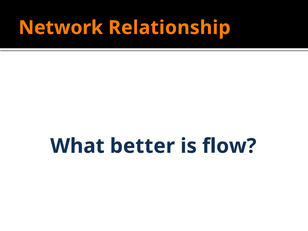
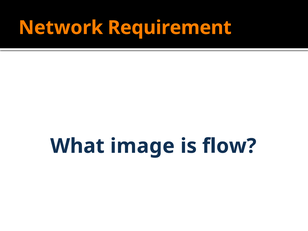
Relationship: Relationship -> Requirement (170, 28)
better: better -> image (142, 146)
